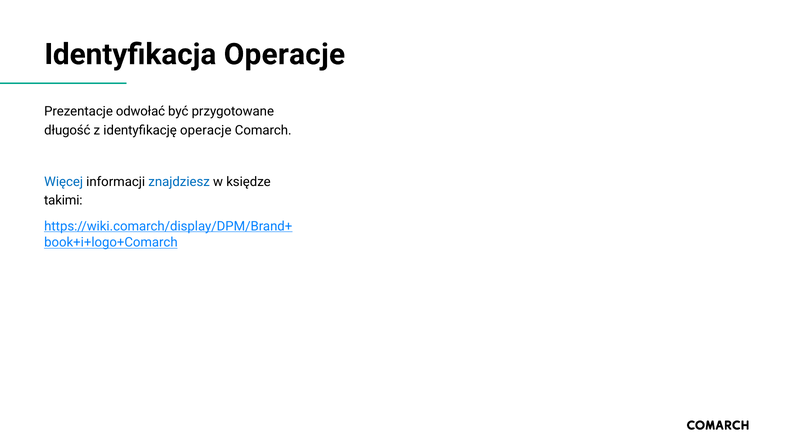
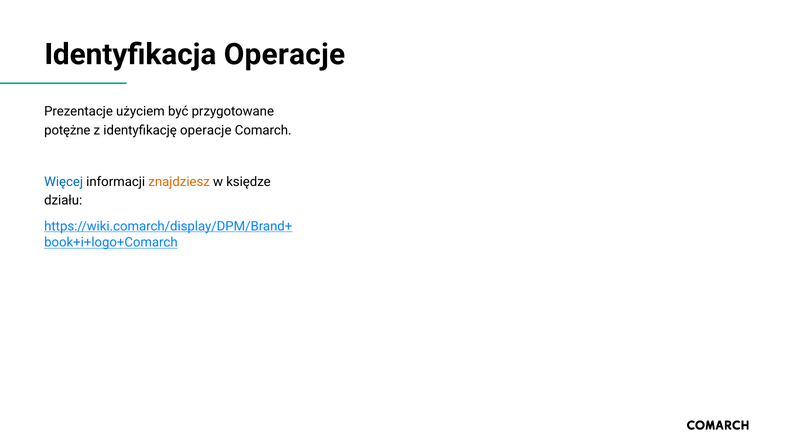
odwołać: odwołać -> użyciem (140, 111)
długość: długość -> potężne (67, 130)
znajdziesz colour: blue -> orange (179, 181)
takimi: takimi -> działu (63, 200)
